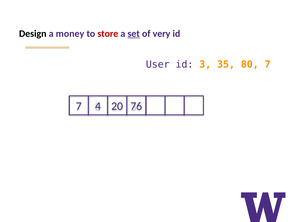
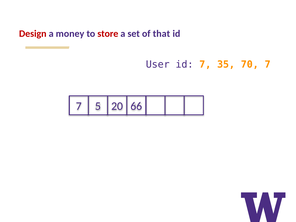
Design colour: black -> red (33, 34)
set underline: present -> none (134, 34)
very: very -> that (161, 34)
User id 3: 3 -> 7 (205, 64)
80: 80 -> 70 (250, 64)
4: 4 -> 5 (98, 106)
76: 76 -> 66 (136, 106)
